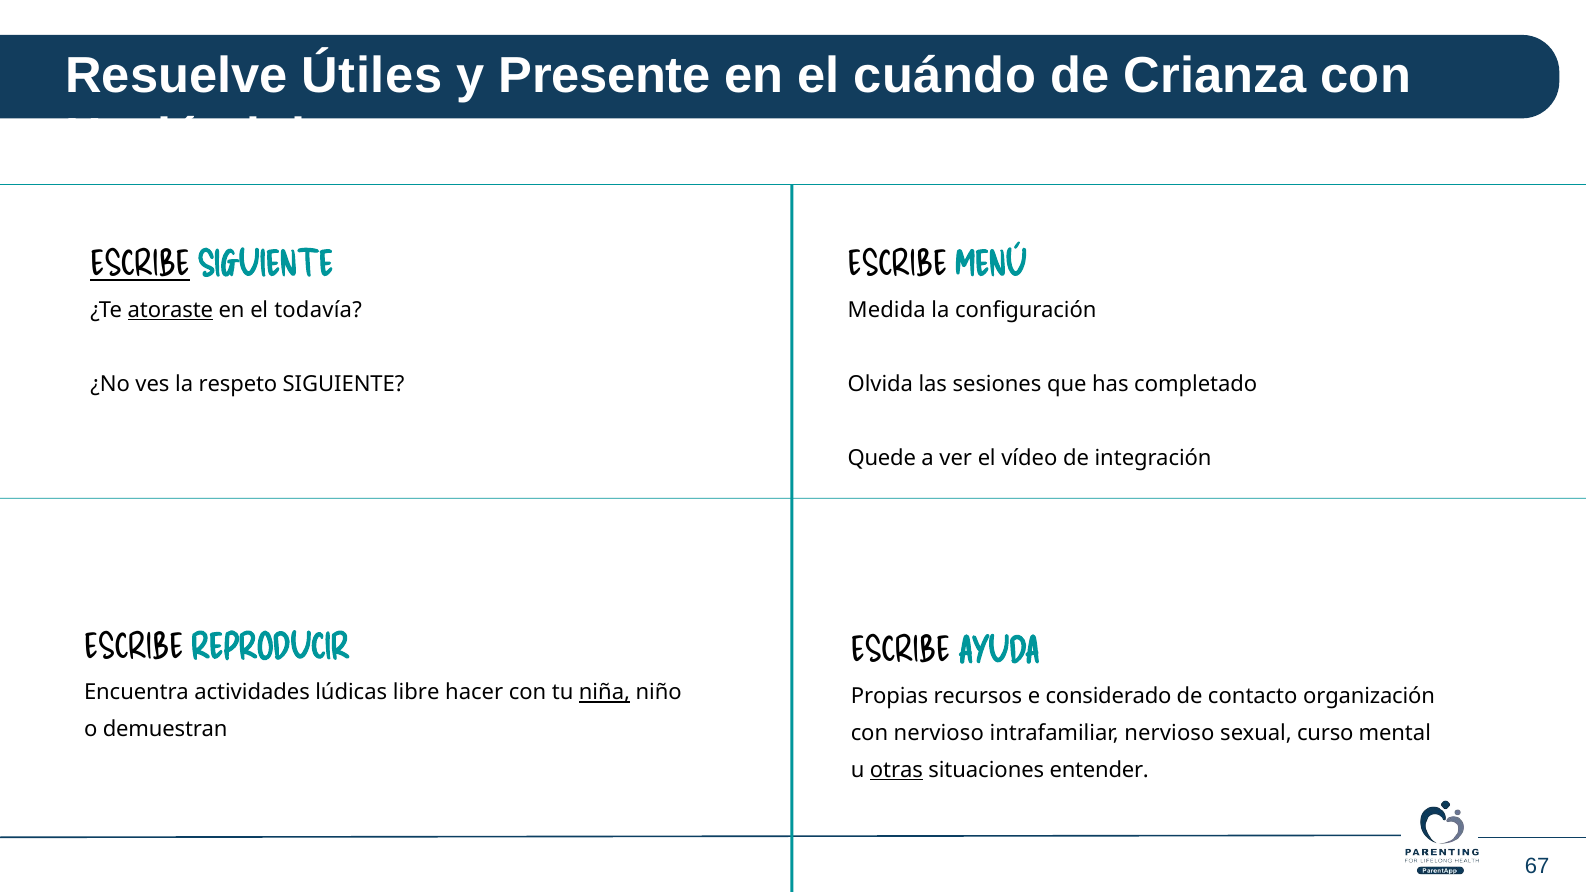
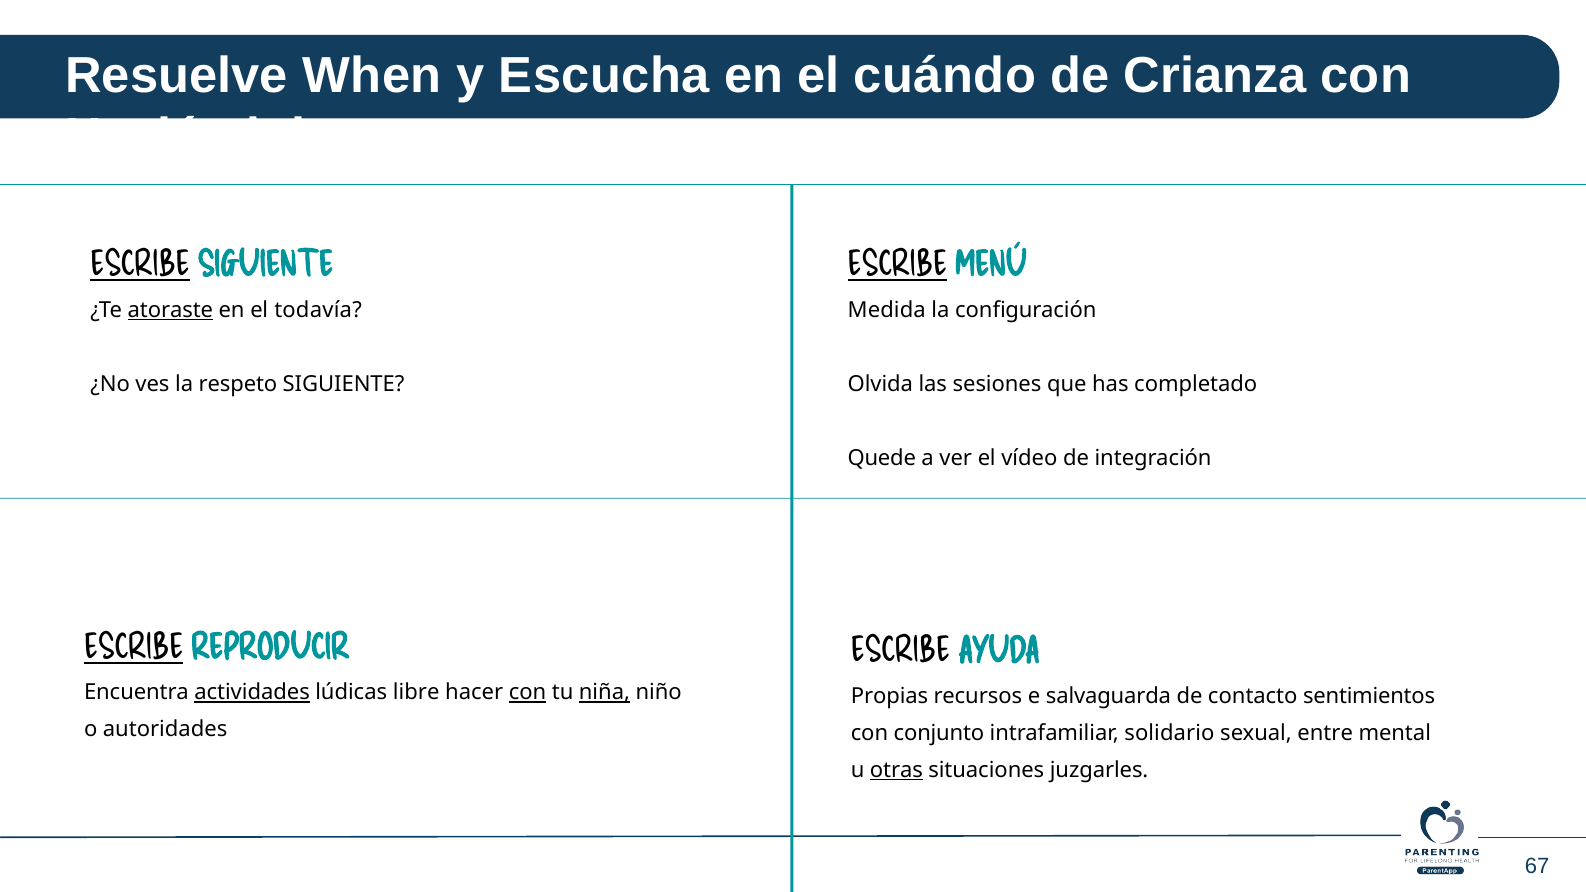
Útiles: Útiles -> When (372, 76)
Presente: Presente -> Escucha (604, 76)
ESCRIBE underline: none -> present (897, 265)
ESCRIBE underline: none -> present (134, 648)
actividades underline: none -> present (252, 693)
con underline: none -> present (528, 693)
considerado: considerado -> salvaguarda (1109, 696)
organización: organización -> sentimientos (1369, 696)
demuestran: demuestran -> autoridades (165, 730)
con nervioso: nervioso -> conjunto (939, 733)
intrafamiliar nervioso: nervioso -> solidario (1169, 733)
curso: curso -> entre (1325, 733)
entender: entender -> juzgarles (1099, 770)
